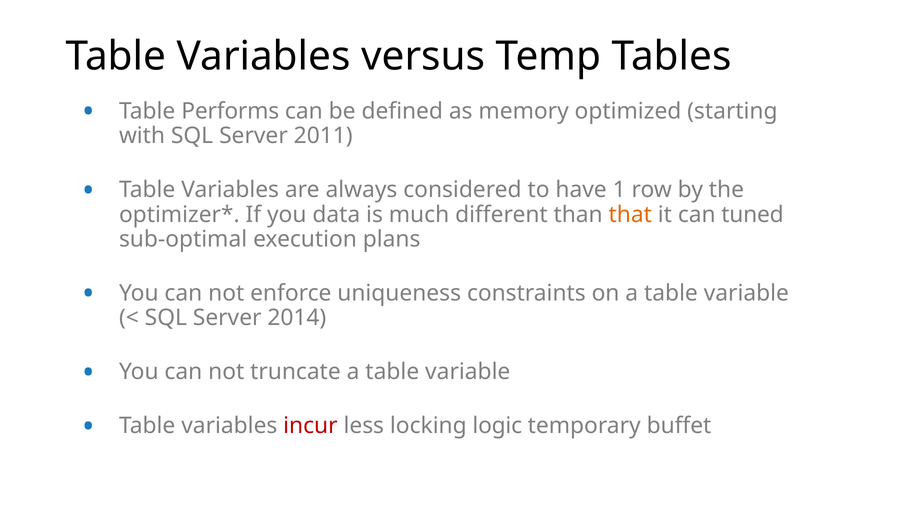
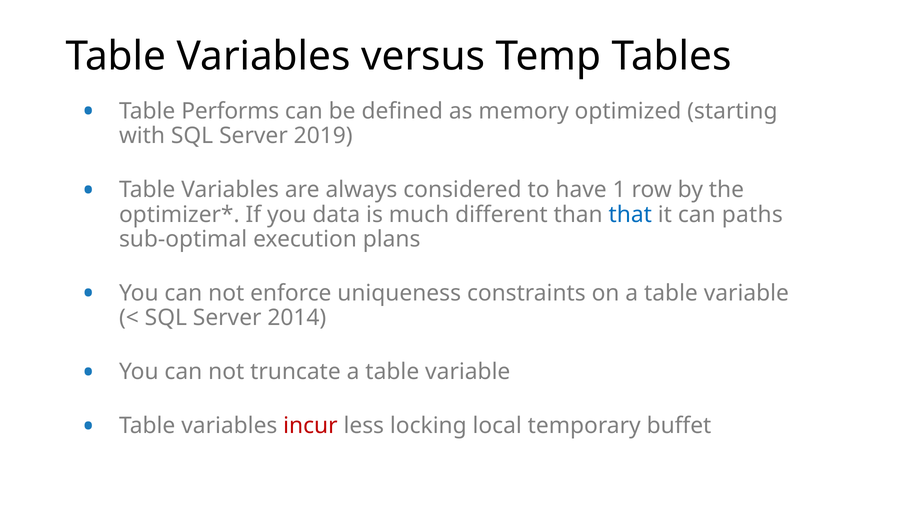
2011: 2011 -> 2019 (323, 136)
that colour: orange -> blue (630, 215)
tuned: tuned -> paths (752, 215)
logic: logic -> local (497, 426)
